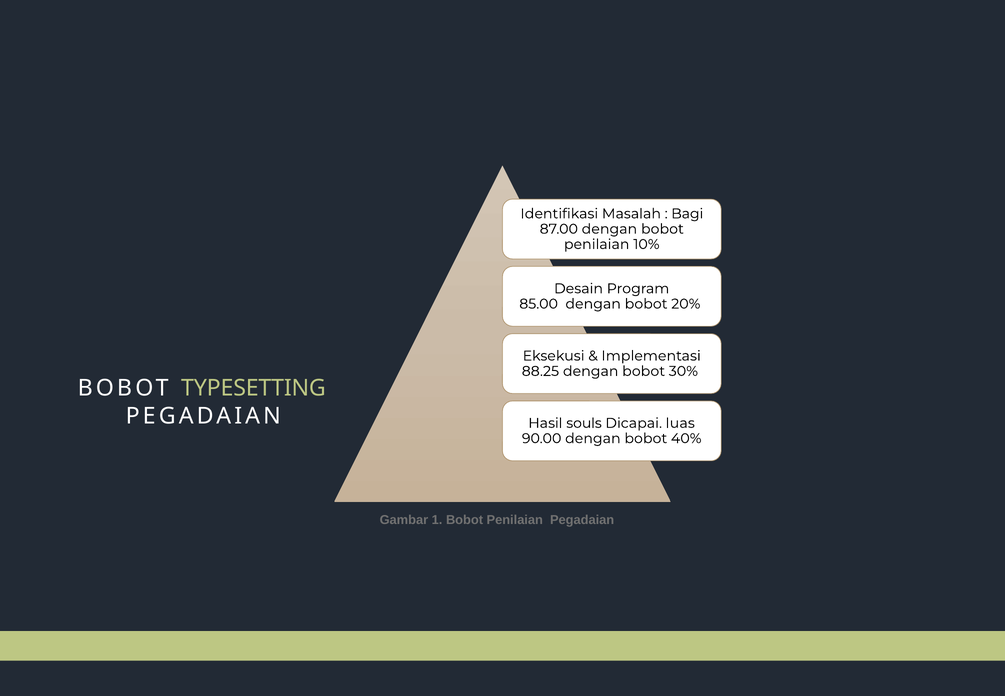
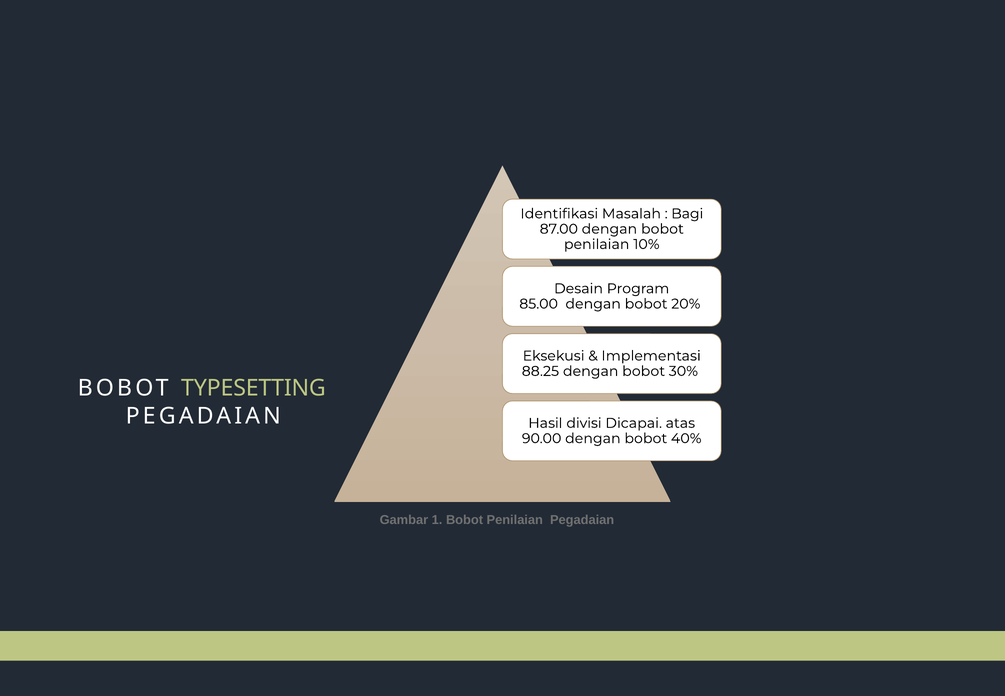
souls: souls -> divisi (584, 423)
luas: luas -> atas (680, 423)
